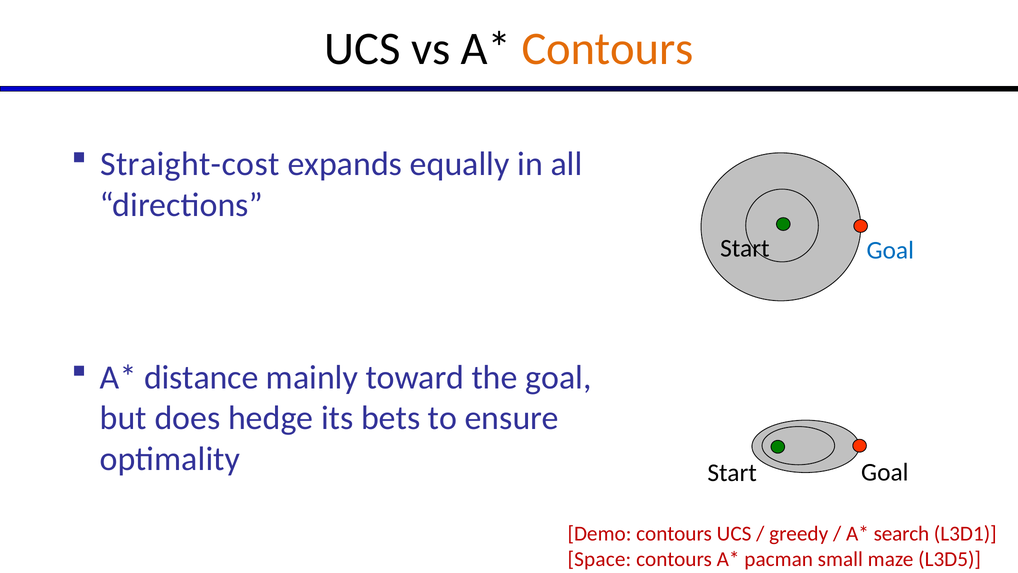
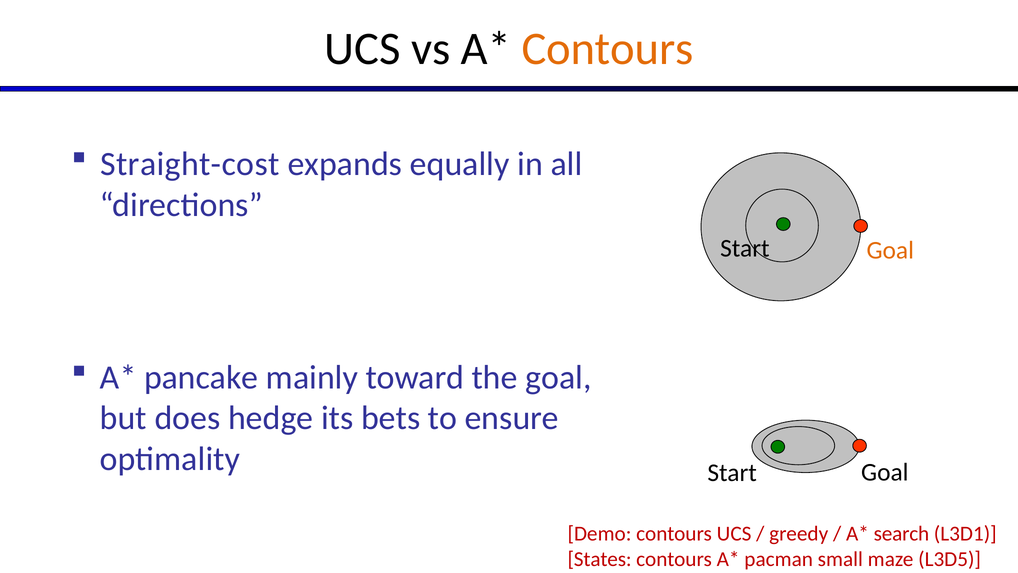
Goal colour: blue -> orange (890, 250)
distance: distance -> pancake (201, 377)
Space: Space -> States (600, 559)
